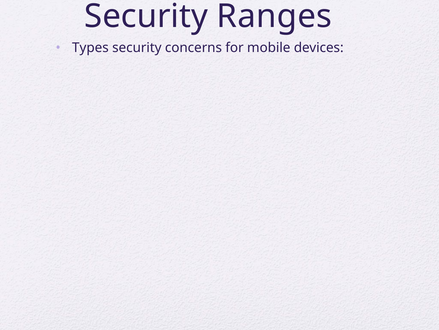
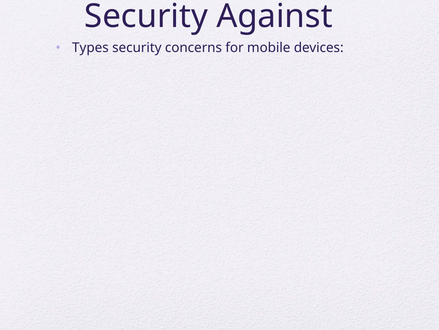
Ranges: Ranges -> Against (274, 16)
